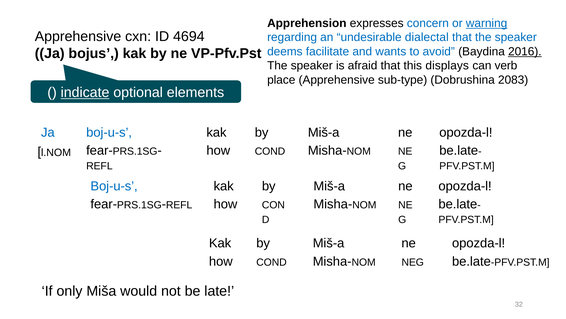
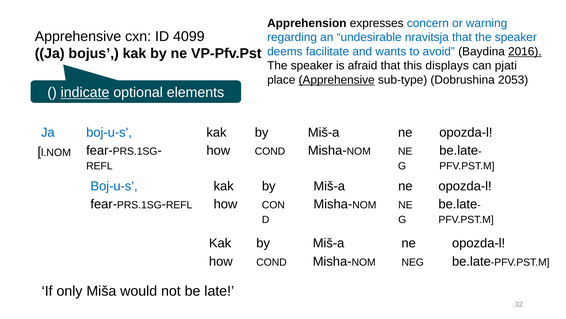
warning underline: present -> none (487, 23)
4694: 4694 -> 4099 (189, 36)
dialectal: dialectal -> nravitsja (427, 37)
verb: verb -> pjati (506, 66)
Apprehensive underline: none -> present (337, 80)
2083: 2083 -> 2053 (513, 80)
